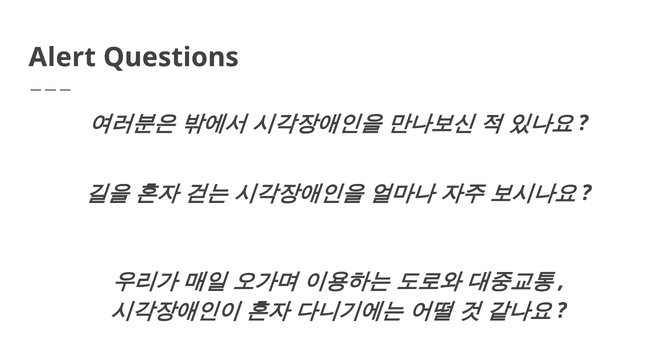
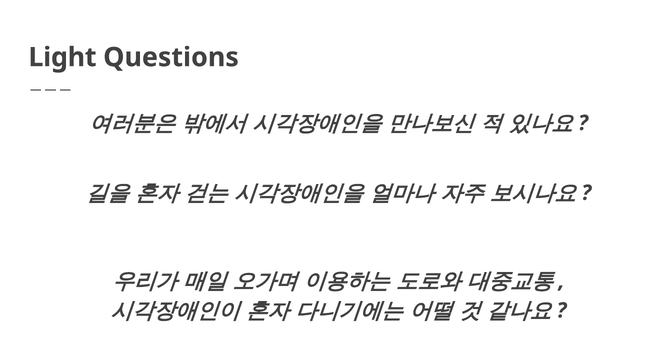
Alert: Alert -> Light (62, 57)
